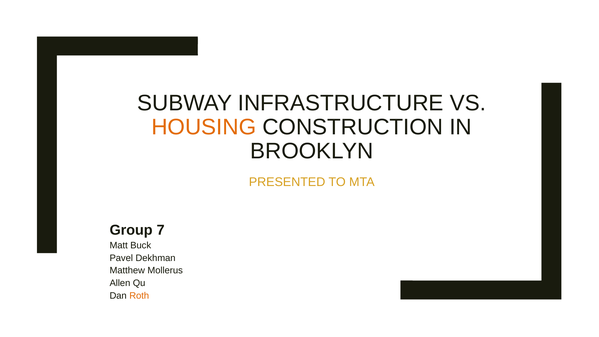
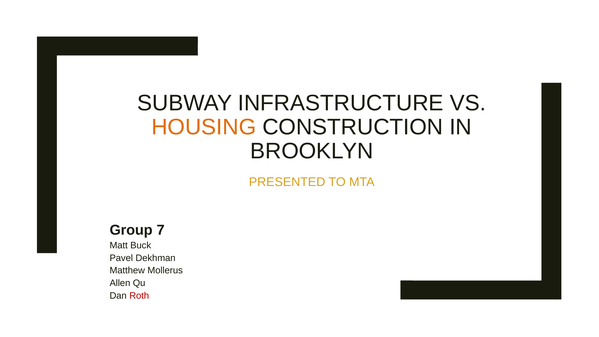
Roth colour: orange -> red (139, 296)
